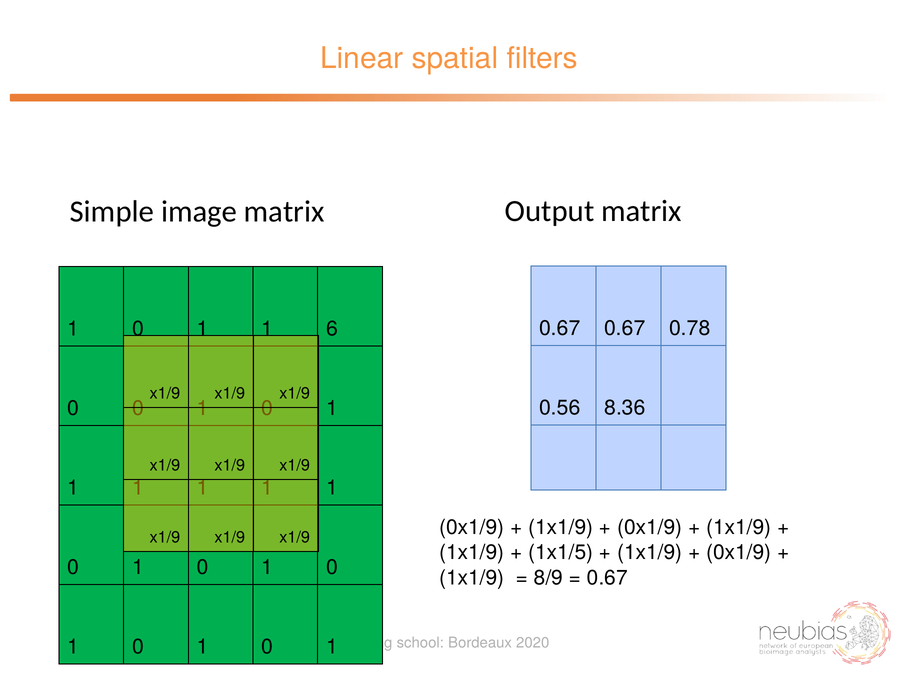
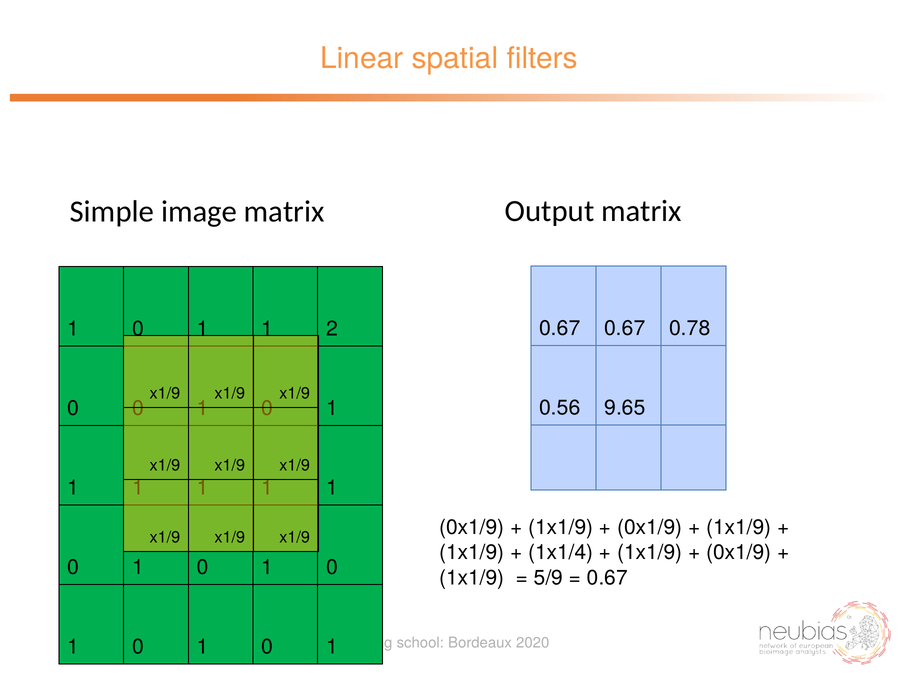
6: 6 -> 2 (332, 329)
8.36: 8.36 -> 9.65 (625, 408)
1x1/5: 1x1/5 -> 1x1/4 (561, 553)
8/9: 8/9 -> 5/9 (548, 578)
